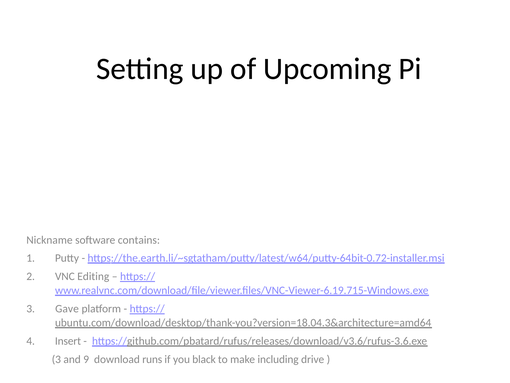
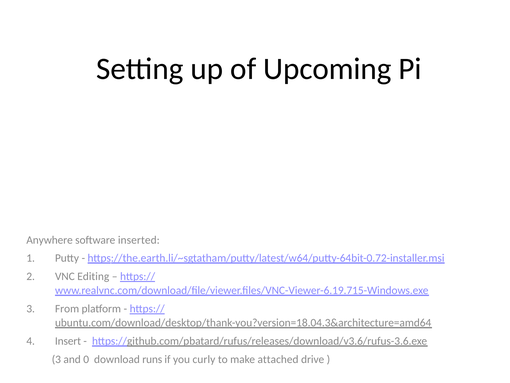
Nickname: Nickname -> Anywhere (50, 240)
contains: contains -> inserted (139, 240)
Gave: Gave -> From (67, 308)
9: 9 -> 0 (86, 359)
black: black -> curly (204, 359)
including: including -> attached (278, 359)
